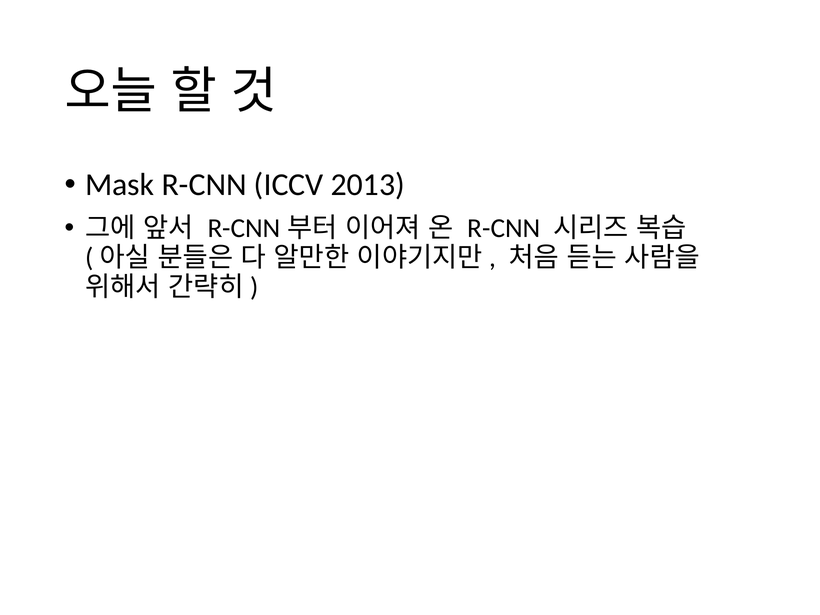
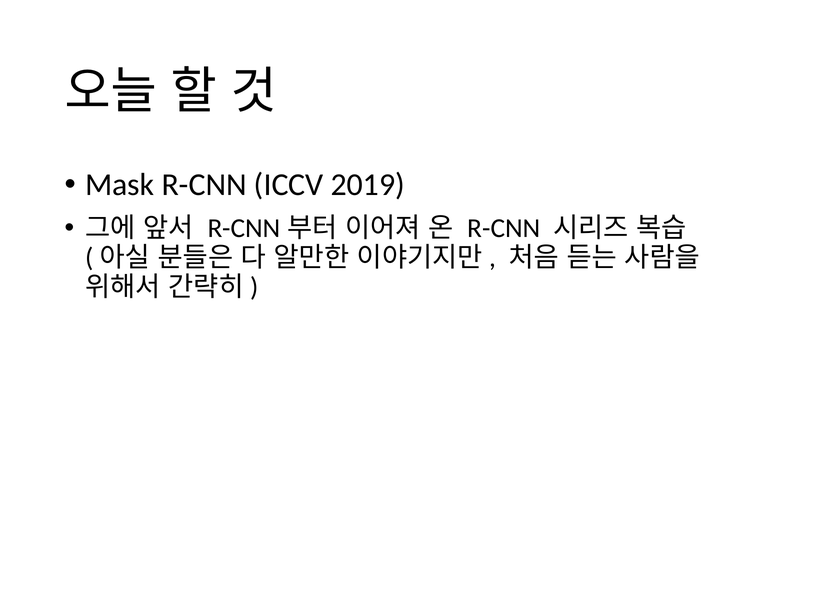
2013: 2013 -> 2019 (368, 185)
